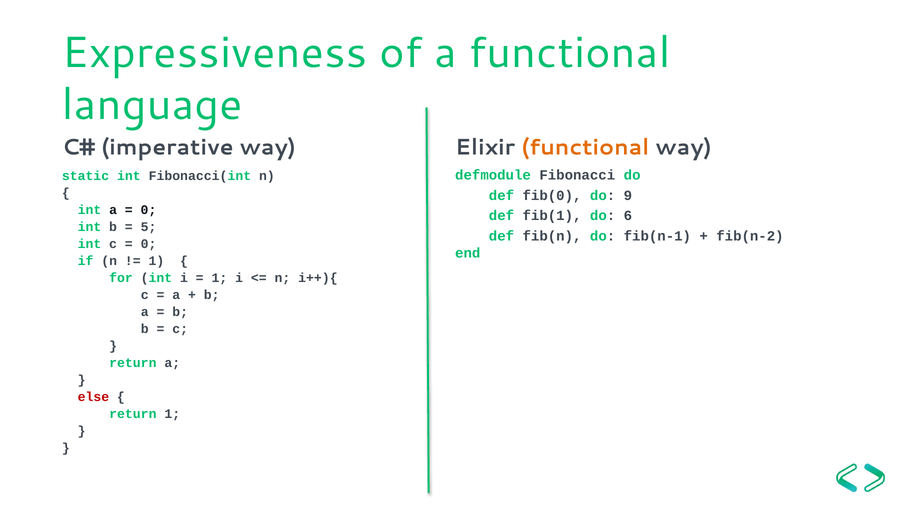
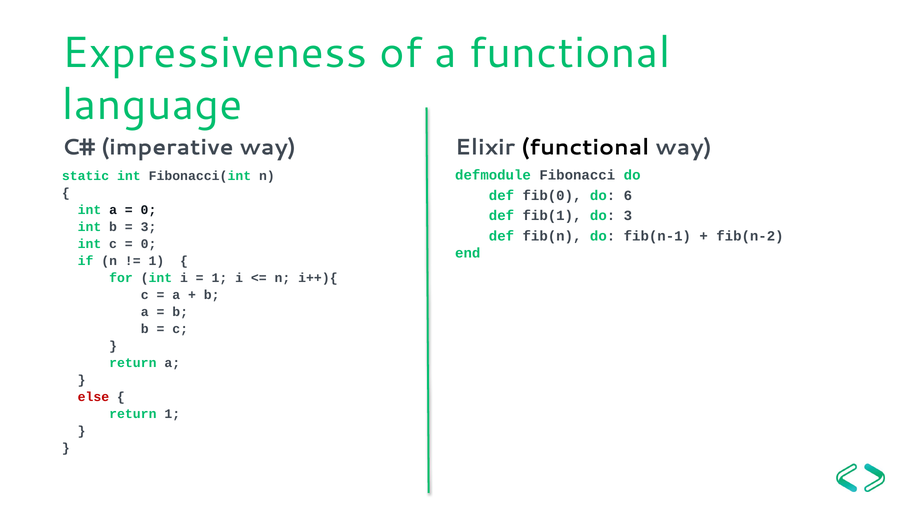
functional colour: orange -> black (585, 147)
9: 9 -> 6 (628, 195)
do 6: 6 -> 3 (628, 216)
5: 5 -> 3 (149, 227)
